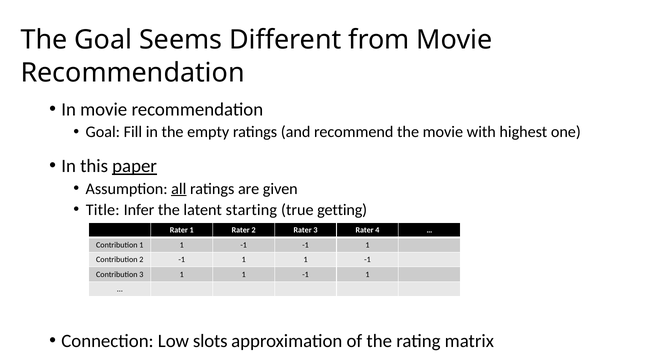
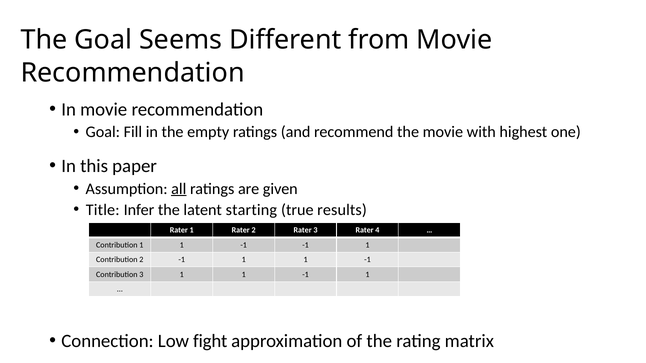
paper underline: present -> none (135, 166)
getting: getting -> results (342, 210)
slots: slots -> fight (210, 341)
